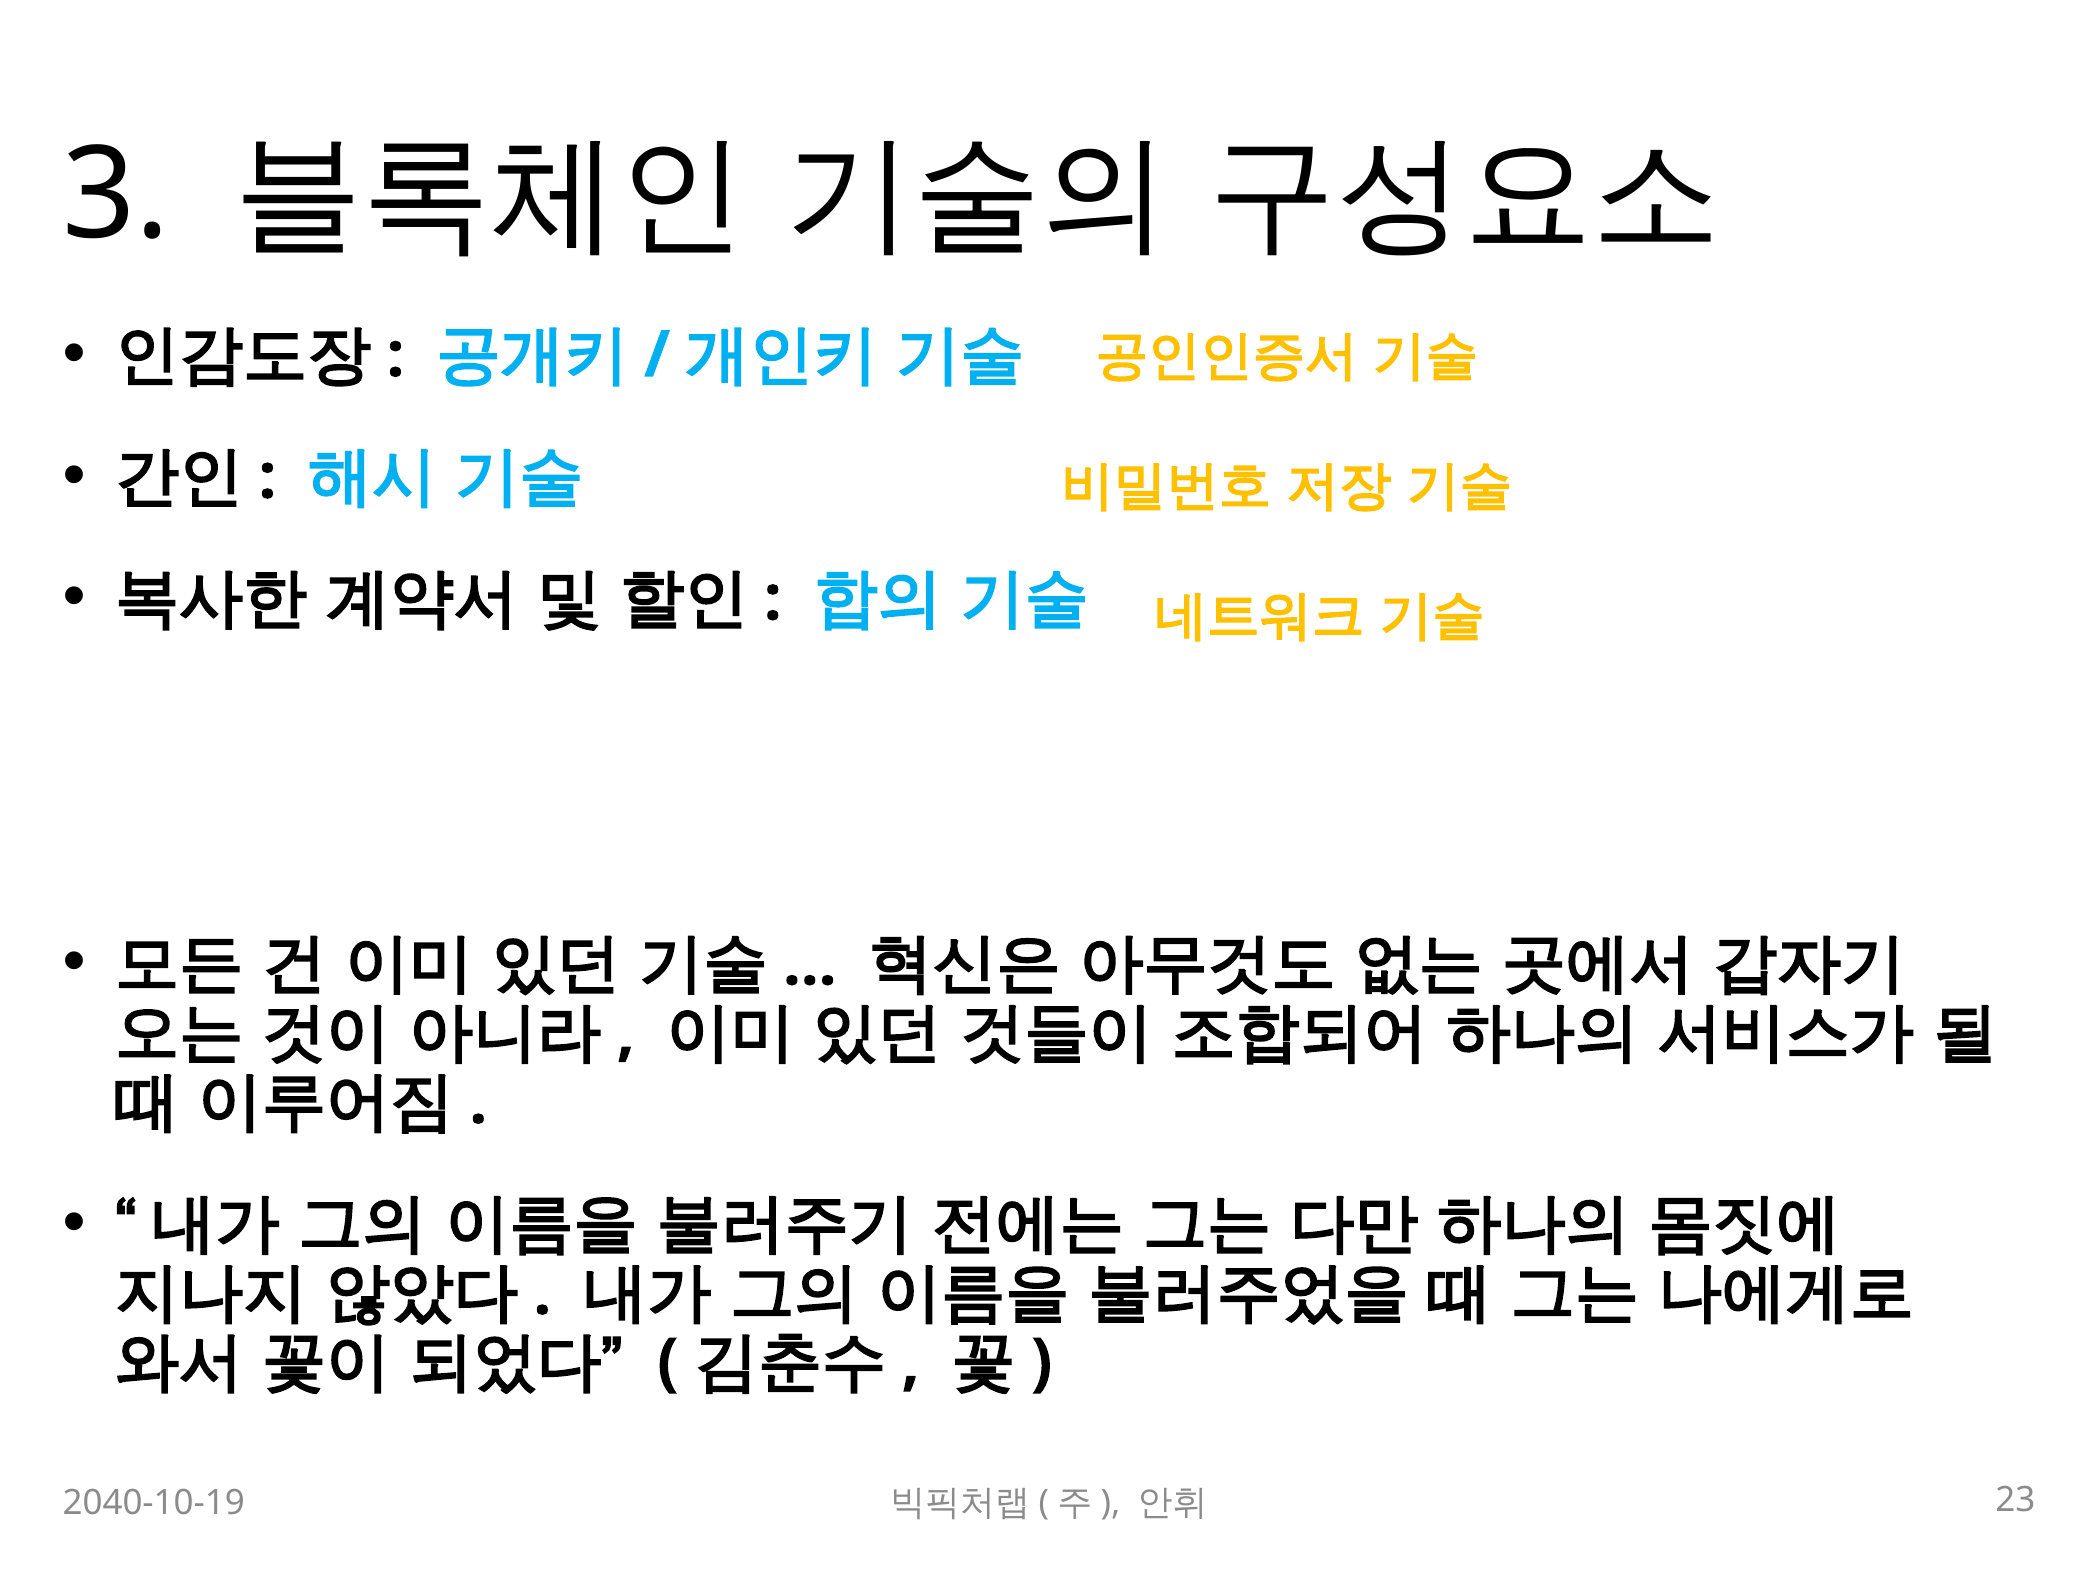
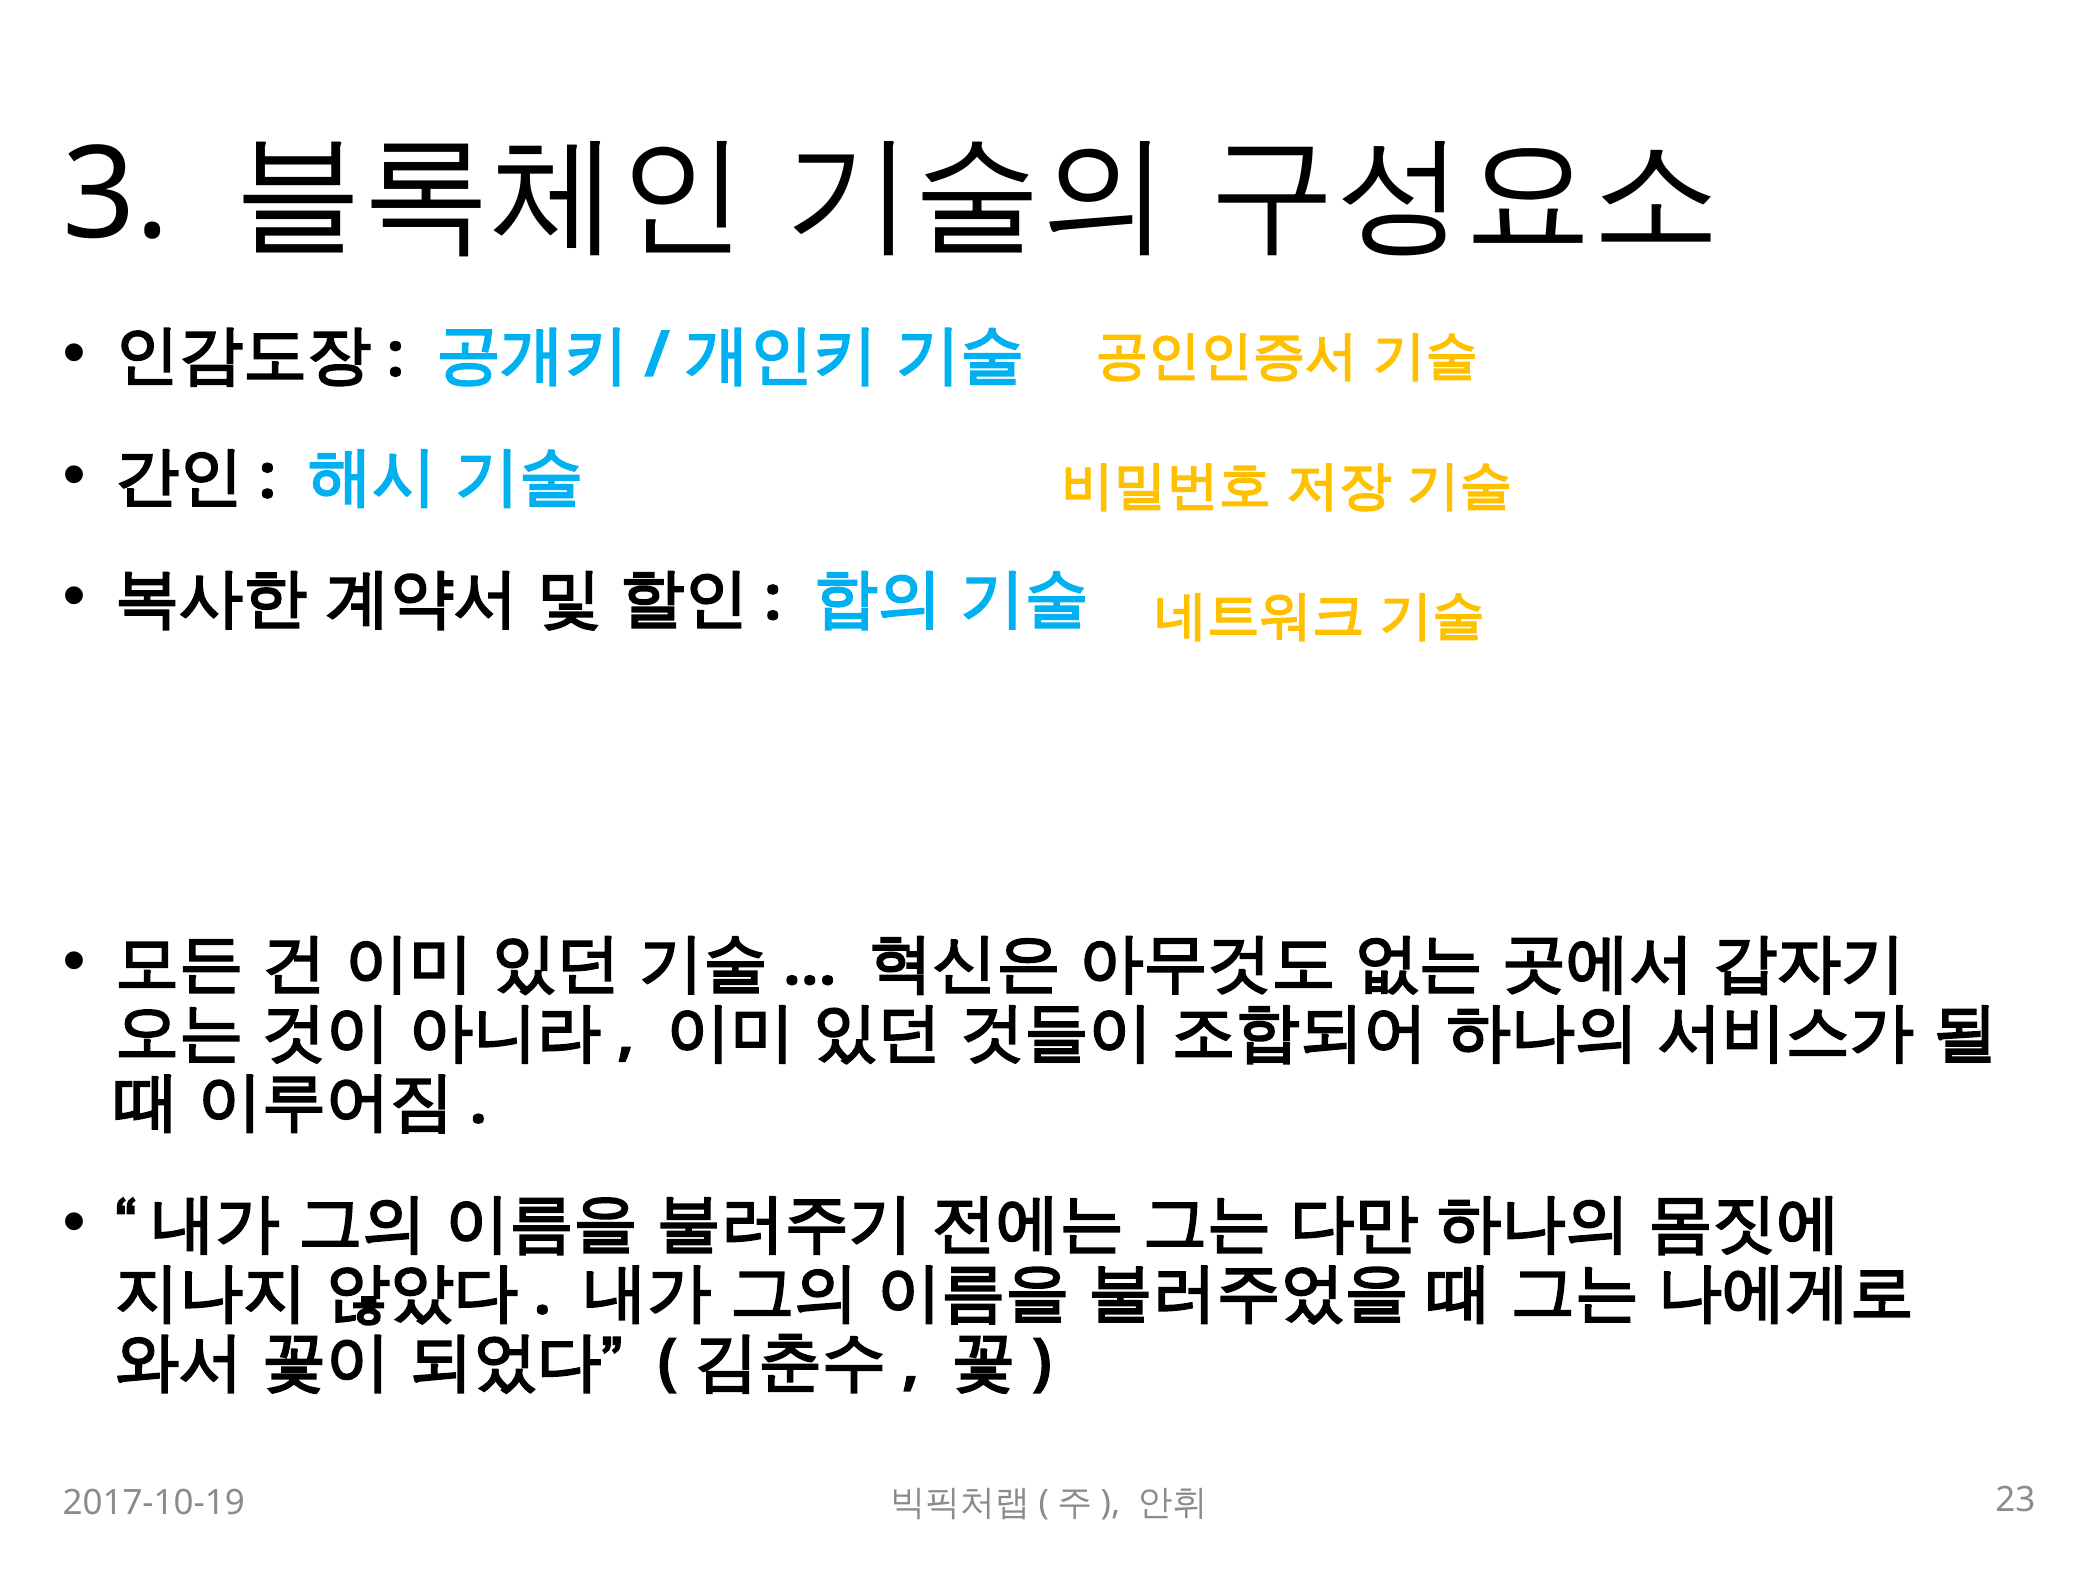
2040-10-19: 2040-10-19 -> 2017-10-19 (154, 1503)
